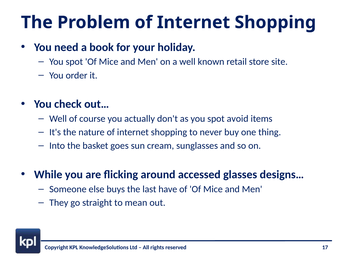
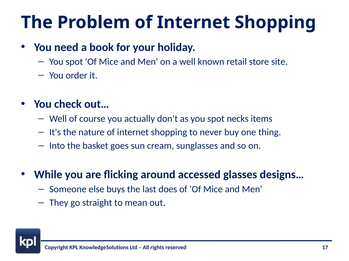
avoid: avoid -> necks (238, 119)
have: have -> does (168, 190)
